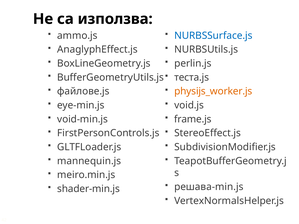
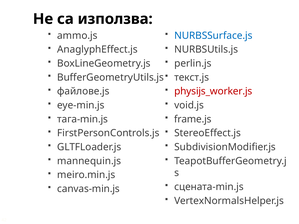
теста.js: теста.js -> текст.js (192, 77)
physijs_worker.js colour: orange -> red (213, 91)
void-min.js: void-min.js -> тага-min.js (83, 119)
решава-min.js: решава-min.js -> сцената-min.js (209, 187)
shader-min.js: shader-min.js -> canvas-min.js (88, 189)
